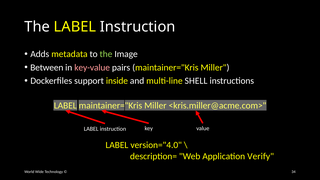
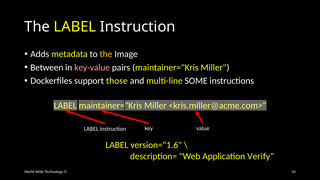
the colour: light green -> yellow (106, 54)
inside: inside -> those (117, 81)
SHELL: SHELL -> SOME (196, 81)
version="4.0: version="4.0 -> version="1.6 (156, 145)
